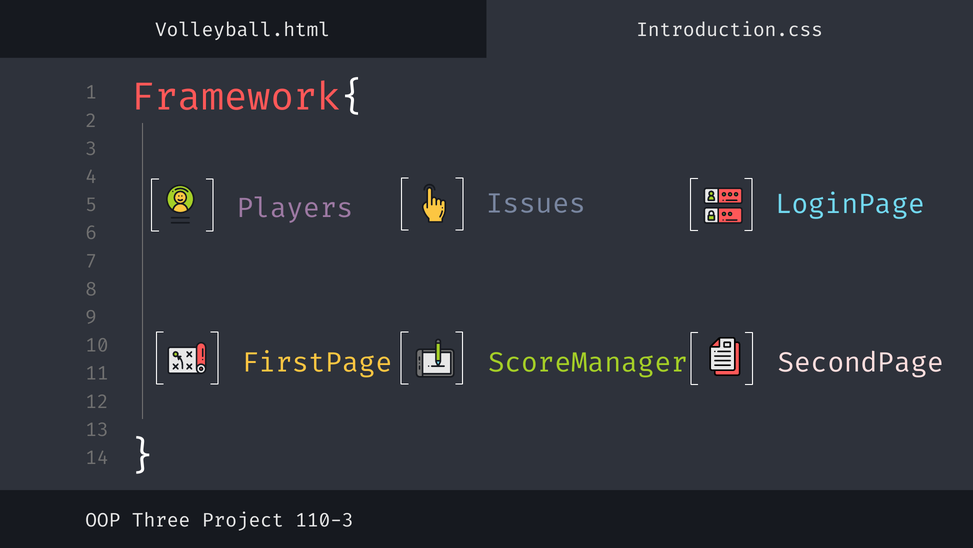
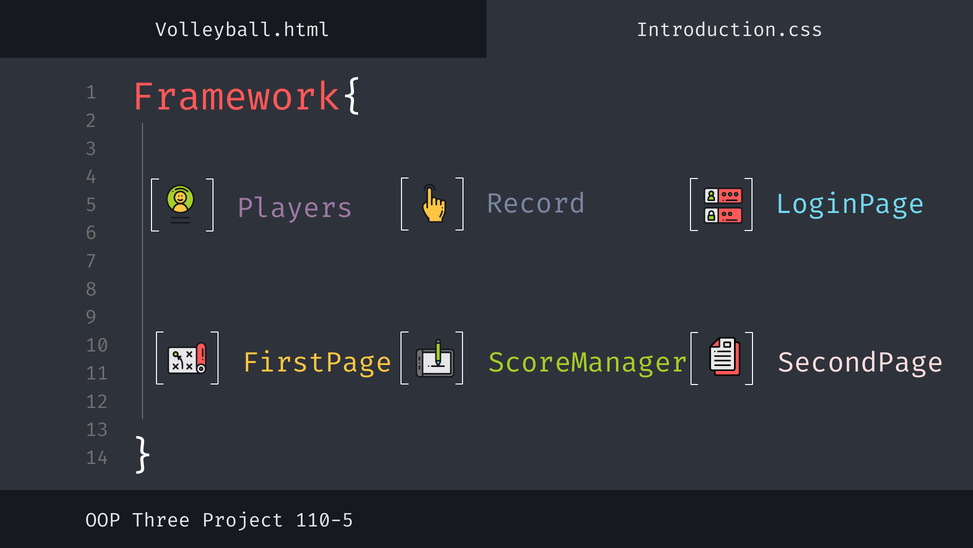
Issues: Issues -> Record (536, 204)
110-3: 110-3 -> 110-5 (324, 520)
